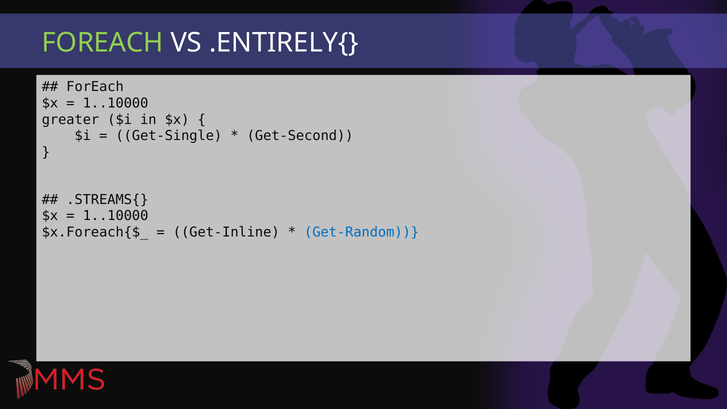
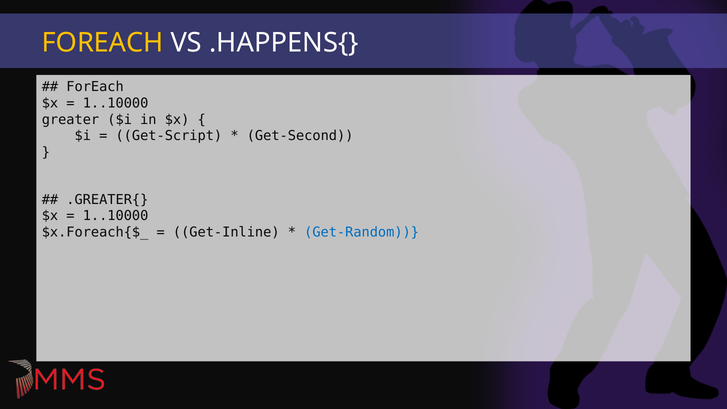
FOREACH colour: light green -> yellow (103, 43)
.ENTIRELY{: .ENTIRELY{ -> .HAPPENS{ (284, 43)
Get-Single: Get-Single -> Get-Script (169, 136)
.STREAMS{: .STREAMS{ -> .GREATER{ (107, 200)
